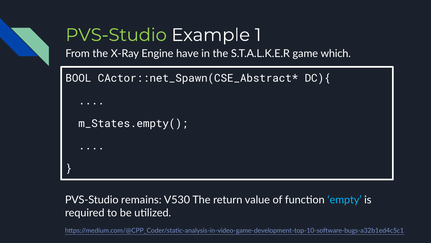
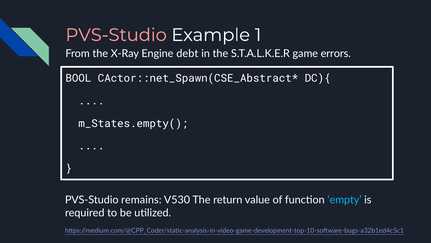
PVS-Studio colour: light green -> pink (116, 35)
have: have -> debt (187, 54)
which: which -> errors (336, 54)
